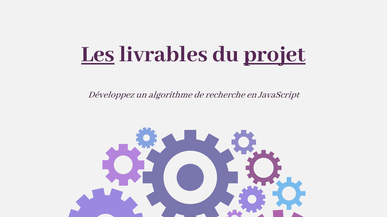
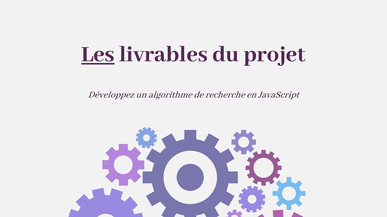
projet underline: present -> none (275, 53)
